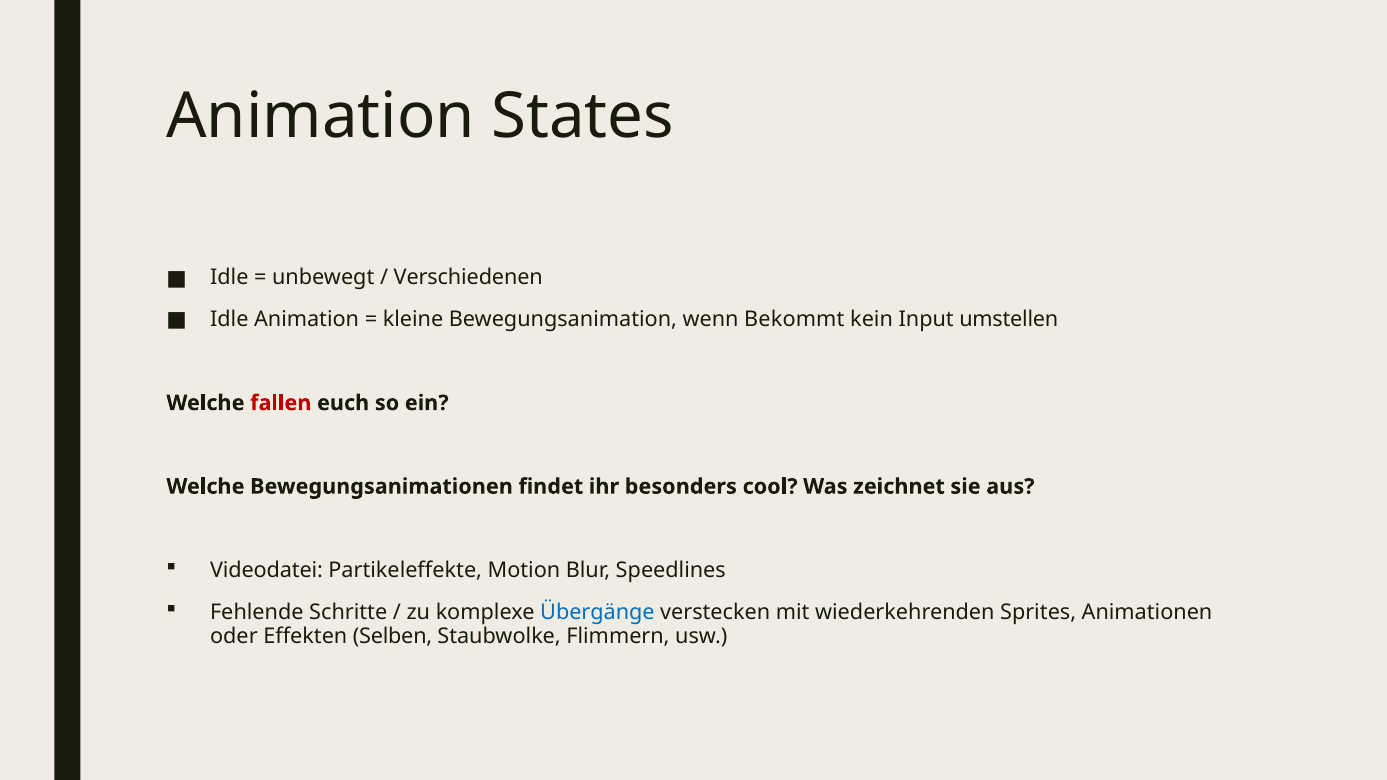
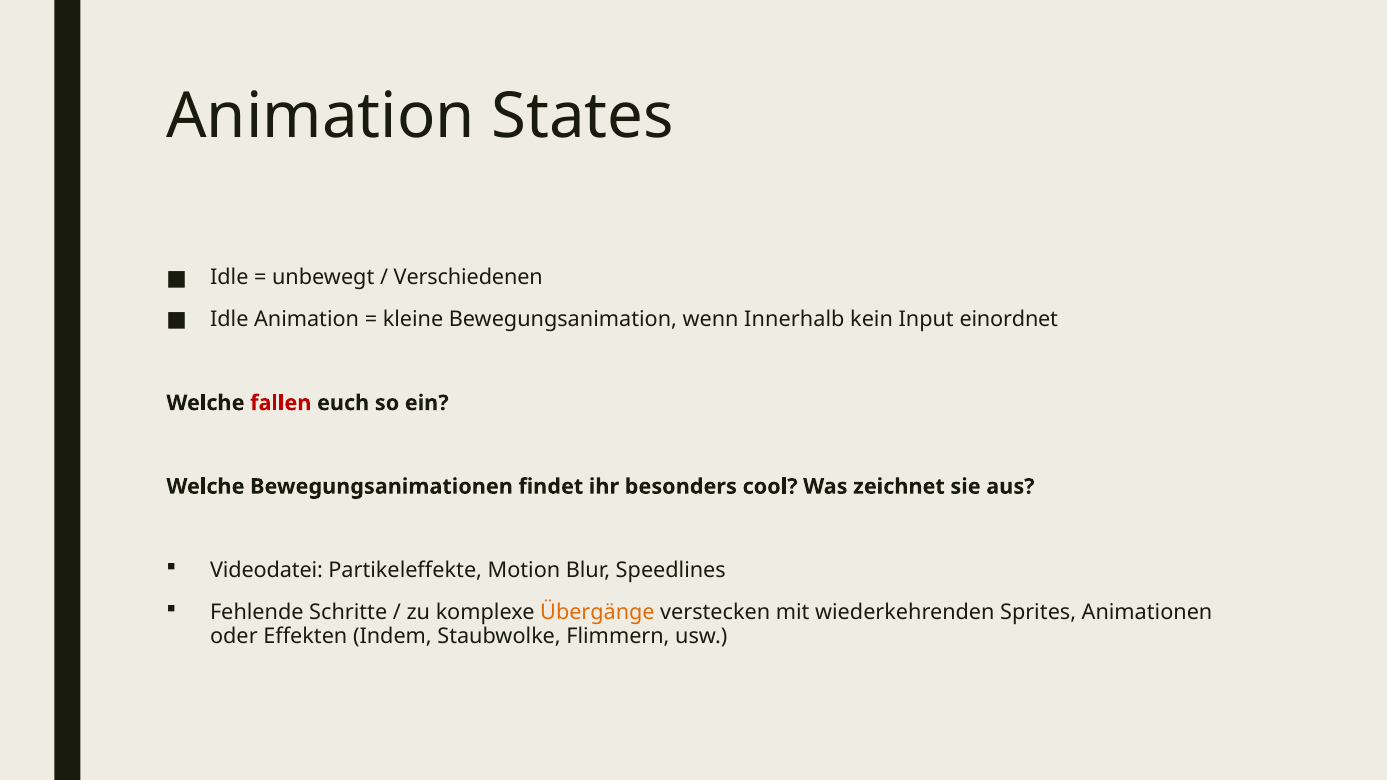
Bekommt: Bekommt -> Innerhalb (794, 320)
umstellen: umstellen -> einordnet (1009, 320)
Übergänge colour: blue -> orange (597, 612)
Selben: Selben -> Indem (392, 637)
